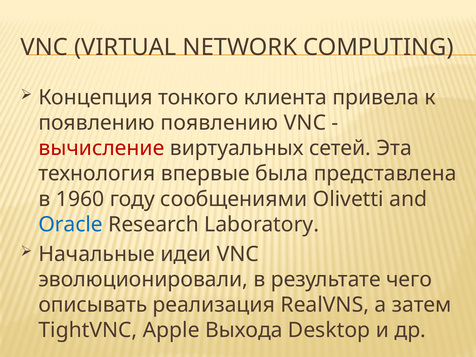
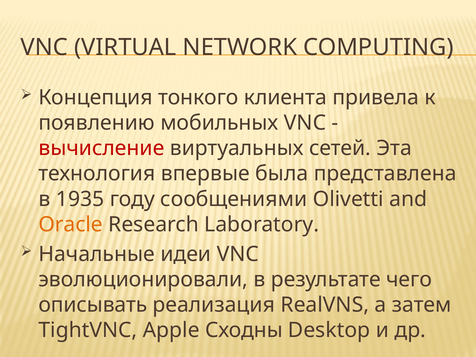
появлению появлению: появлению -> мобильных (219, 123)
1960: 1960 -> 1935 (80, 199)
Oracle colour: blue -> orange (71, 224)
Выхода: Выхода -> Сходны (244, 330)
